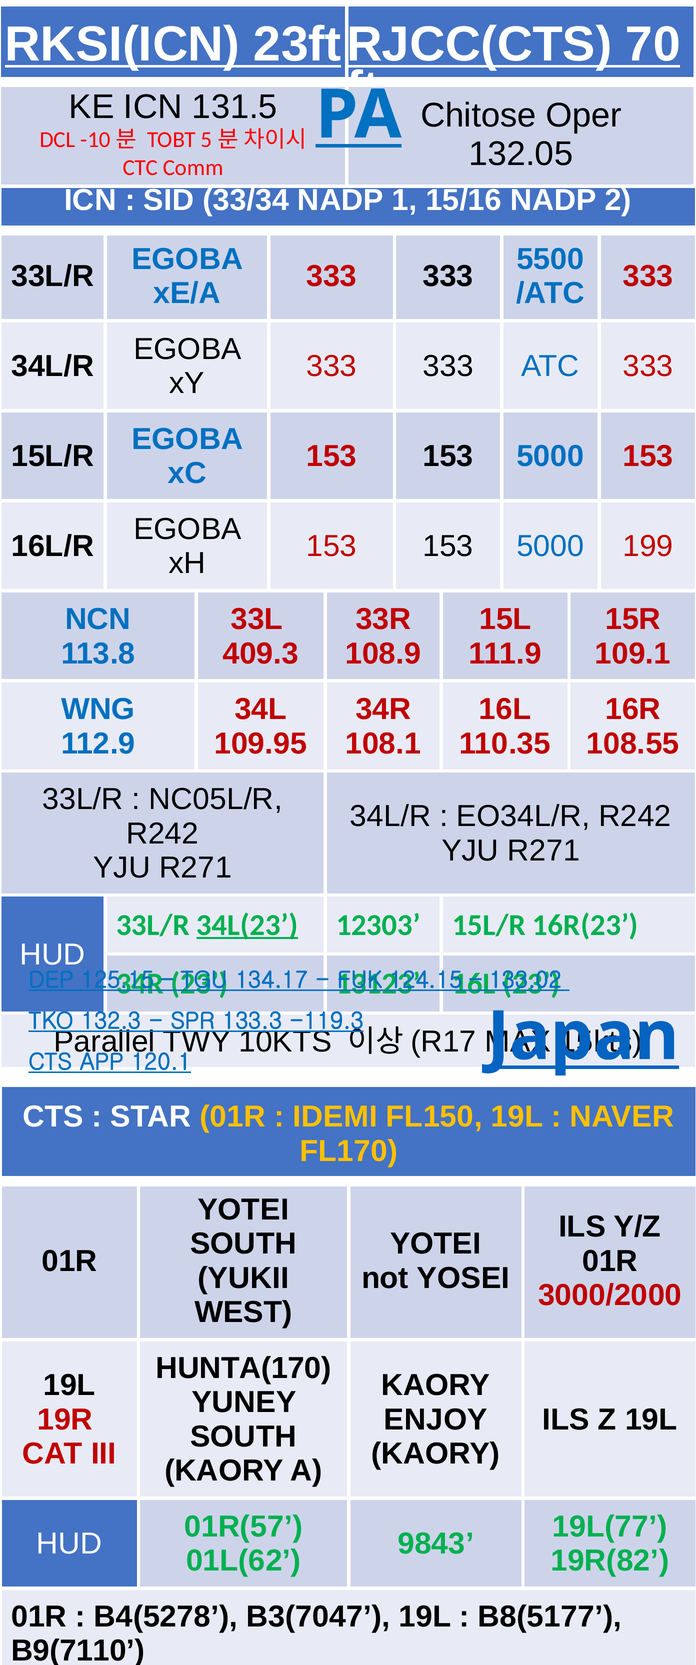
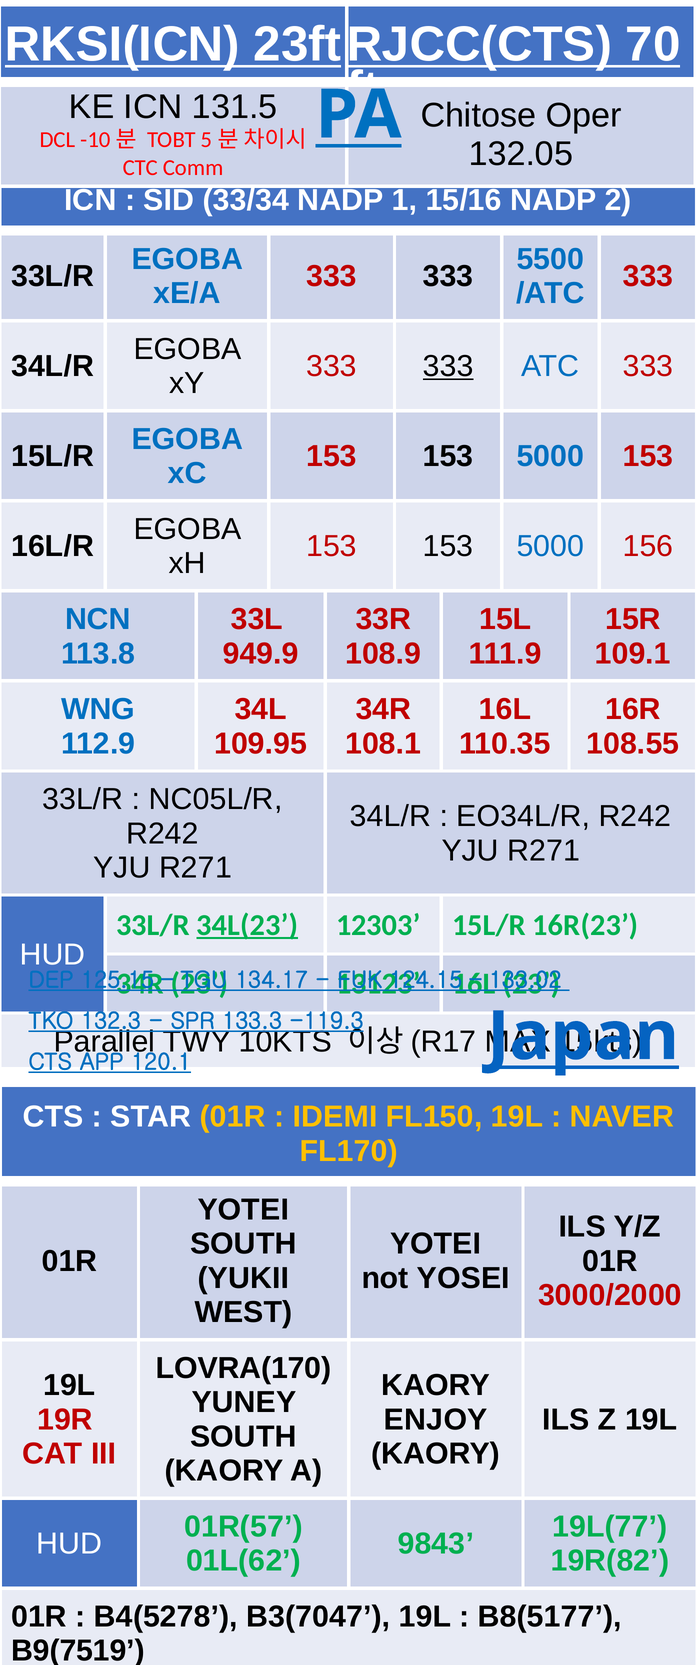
333 underline: none -> present (448, 366)
199: 199 -> 156 (648, 546)
409.3: 409.3 -> 949.9 (261, 654)
HUNTA(170: HUNTA(170 -> LOVRA(170 (244, 1368)
B9(7110: B9(7110 -> B9(7519 (78, 1651)
